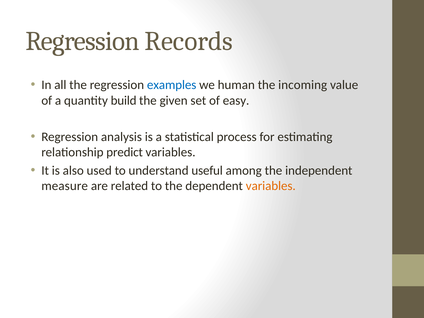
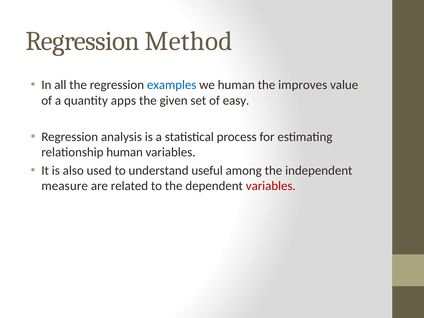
Records: Records -> Method (188, 41)
incoming: incoming -> improves (303, 85)
build: build -> apps (123, 101)
relationship predict: predict -> human (125, 152)
variables colour: orange -> red (271, 186)
